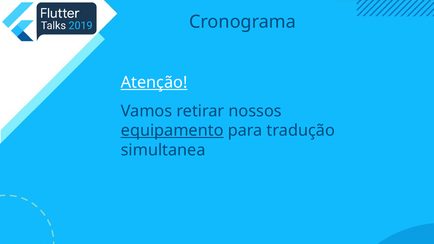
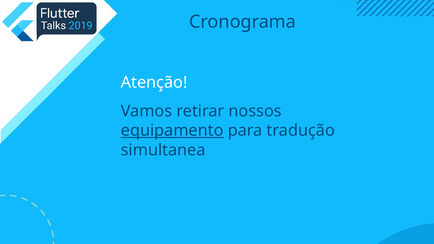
Atenção underline: present -> none (154, 83)
